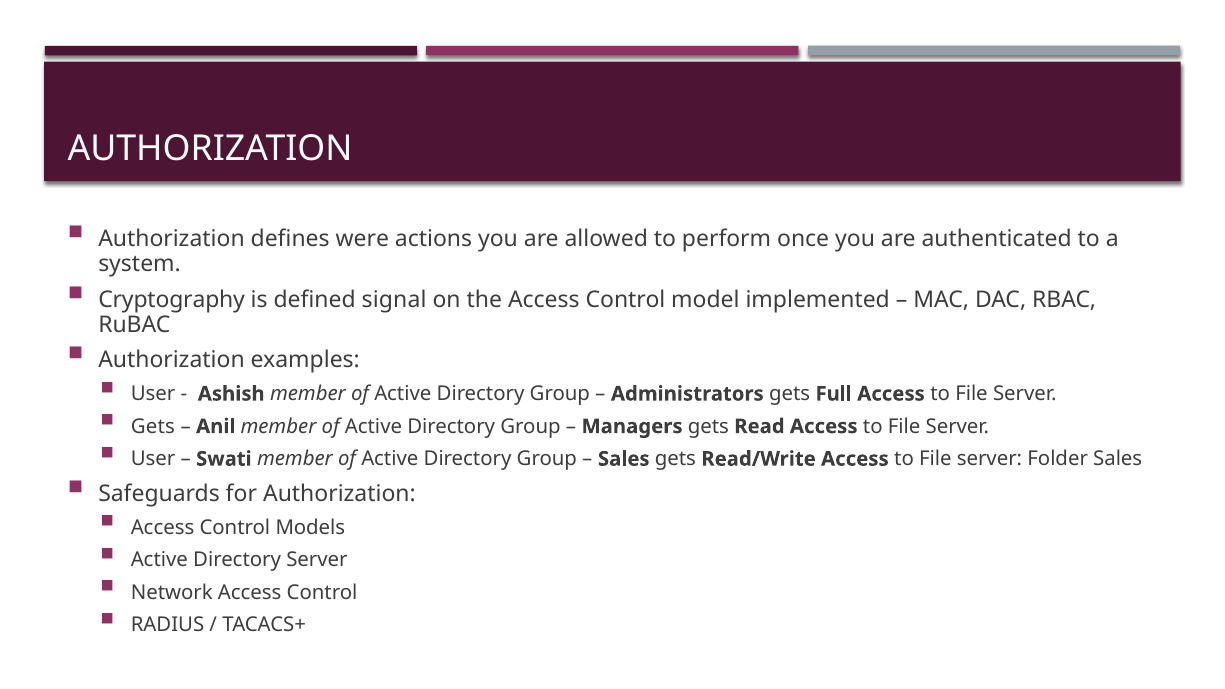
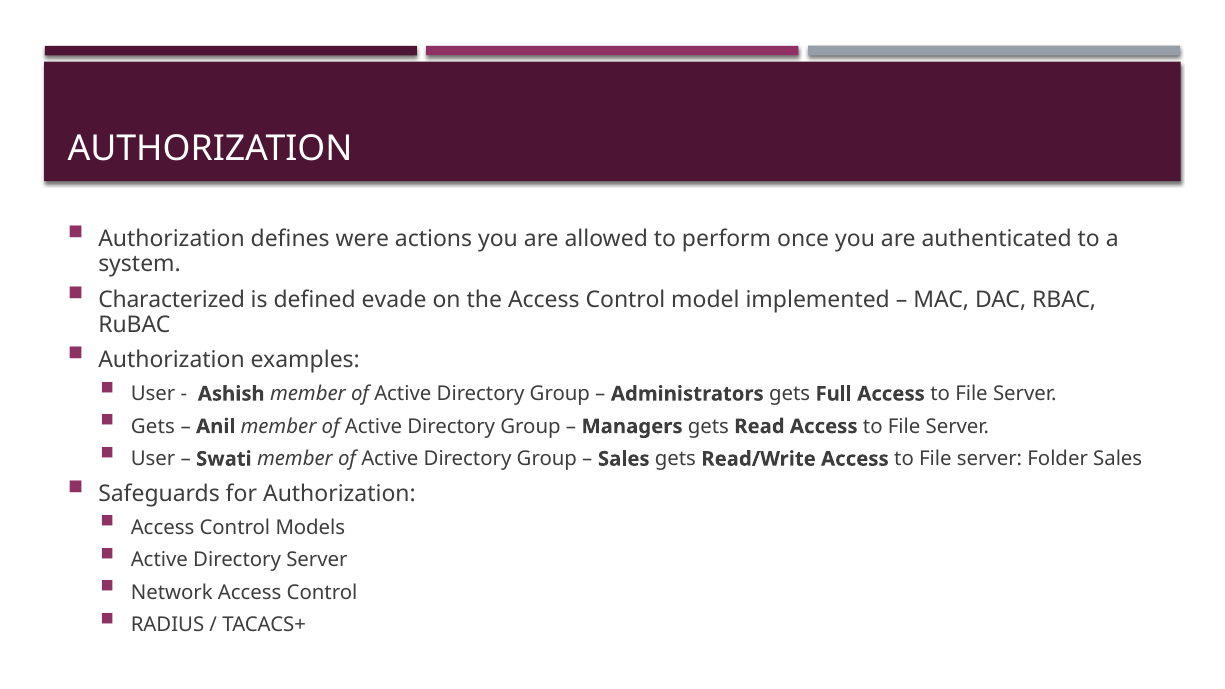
Cryptography: Cryptography -> Characterized (172, 300)
signal: signal -> evade (394, 300)
